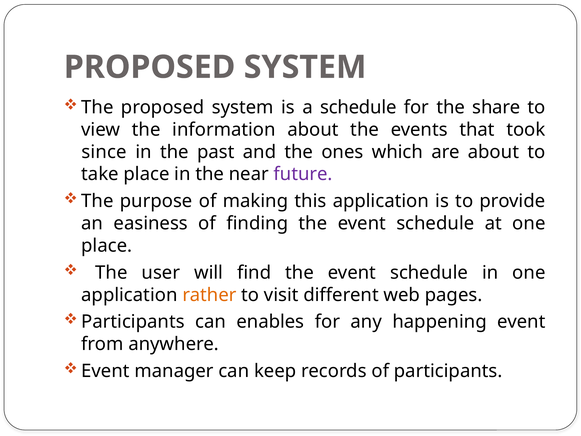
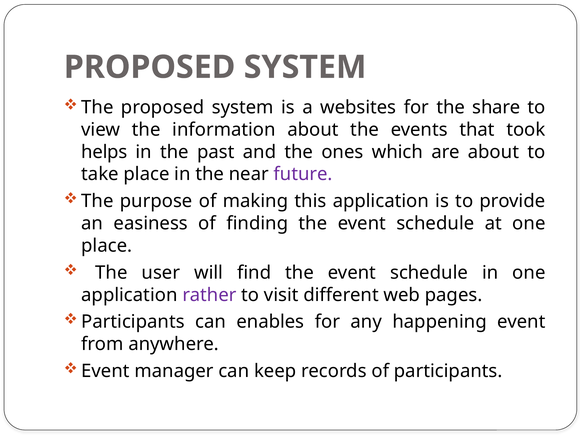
a schedule: schedule -> websites (358, 107)
since: since -> helps (104, 152)
rather colour: orange -> purple (209, 295)
